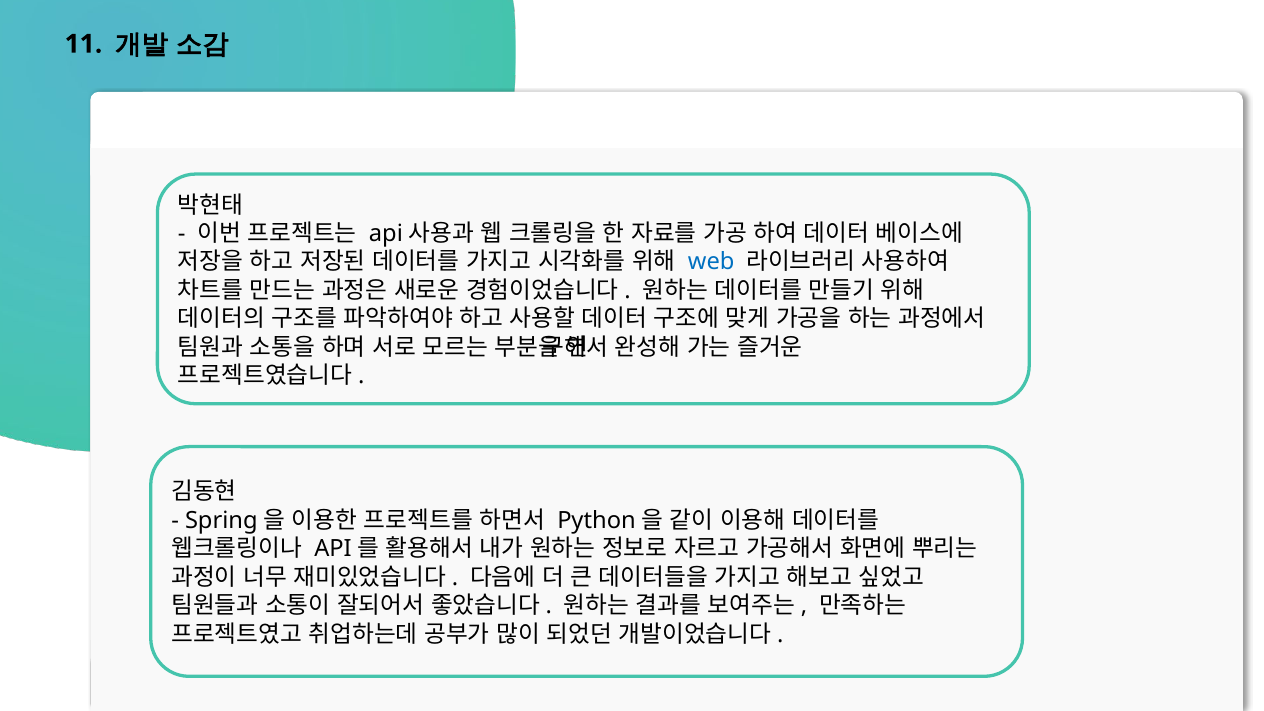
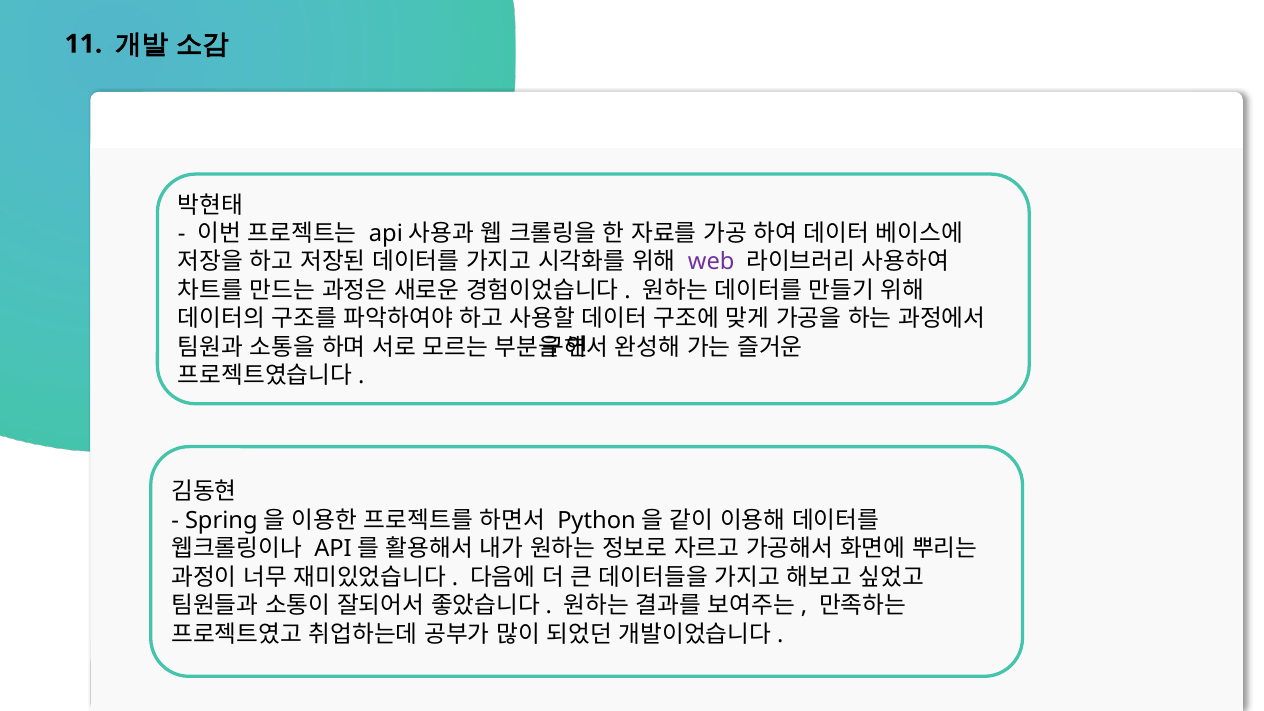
web colour: blue -> purple (711, 262)
